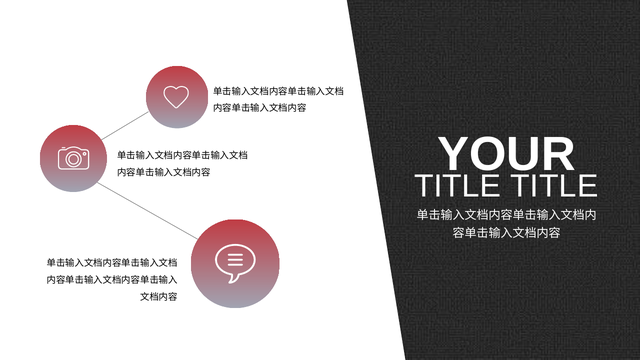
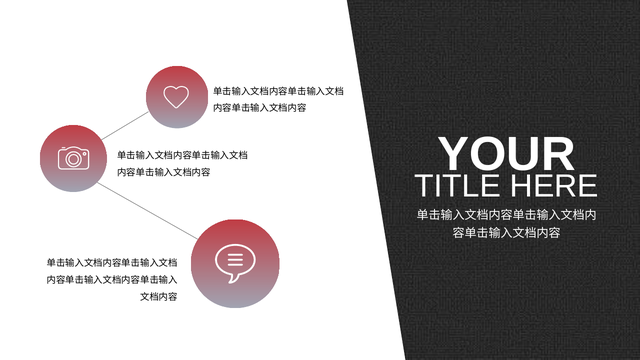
TITLE TITLE: TITLE -> HERE (554, 186)
